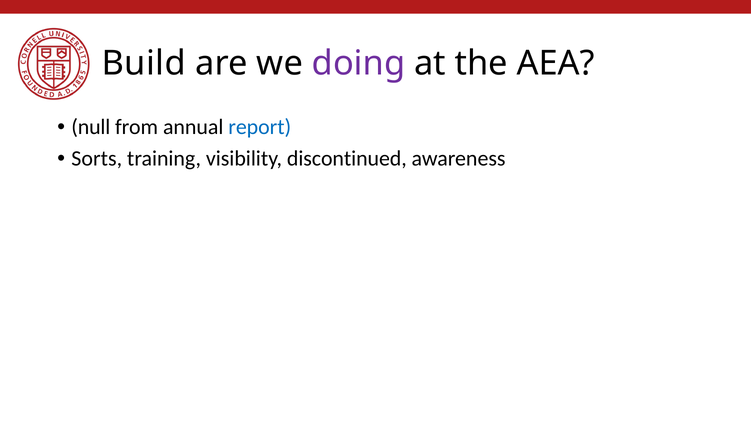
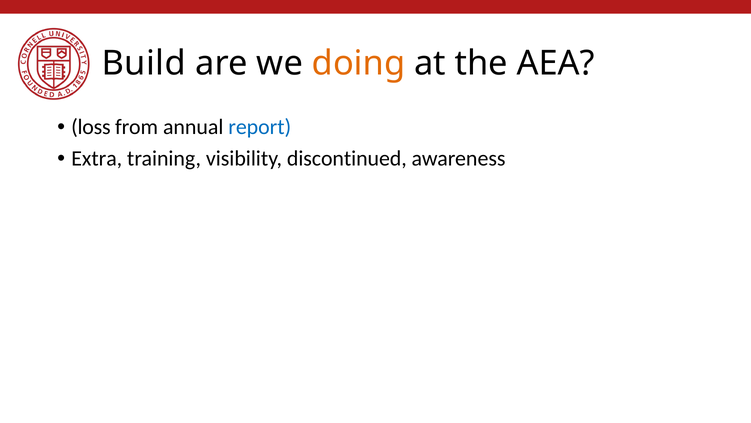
doing colour: purple -> orange (359, 63)
null: null -> loss (91, 127)
Sorts: Sorts -> Extra (97, 158)
